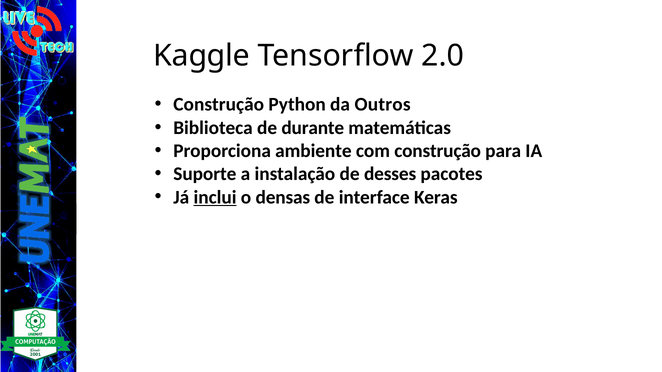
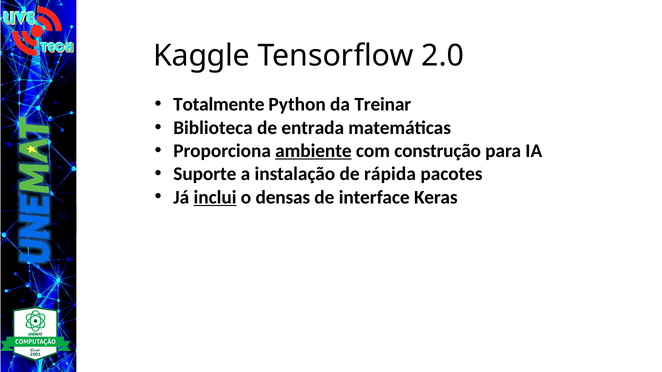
Construção: Construção -> Totalmente (219, 105)
Outros: Outros -> Treinar (383, 105)
durante: durante -> entrada (313, 128)
ambiente underline: none -> present (313, 151)
desses: desses -> rápida (390, 174)
